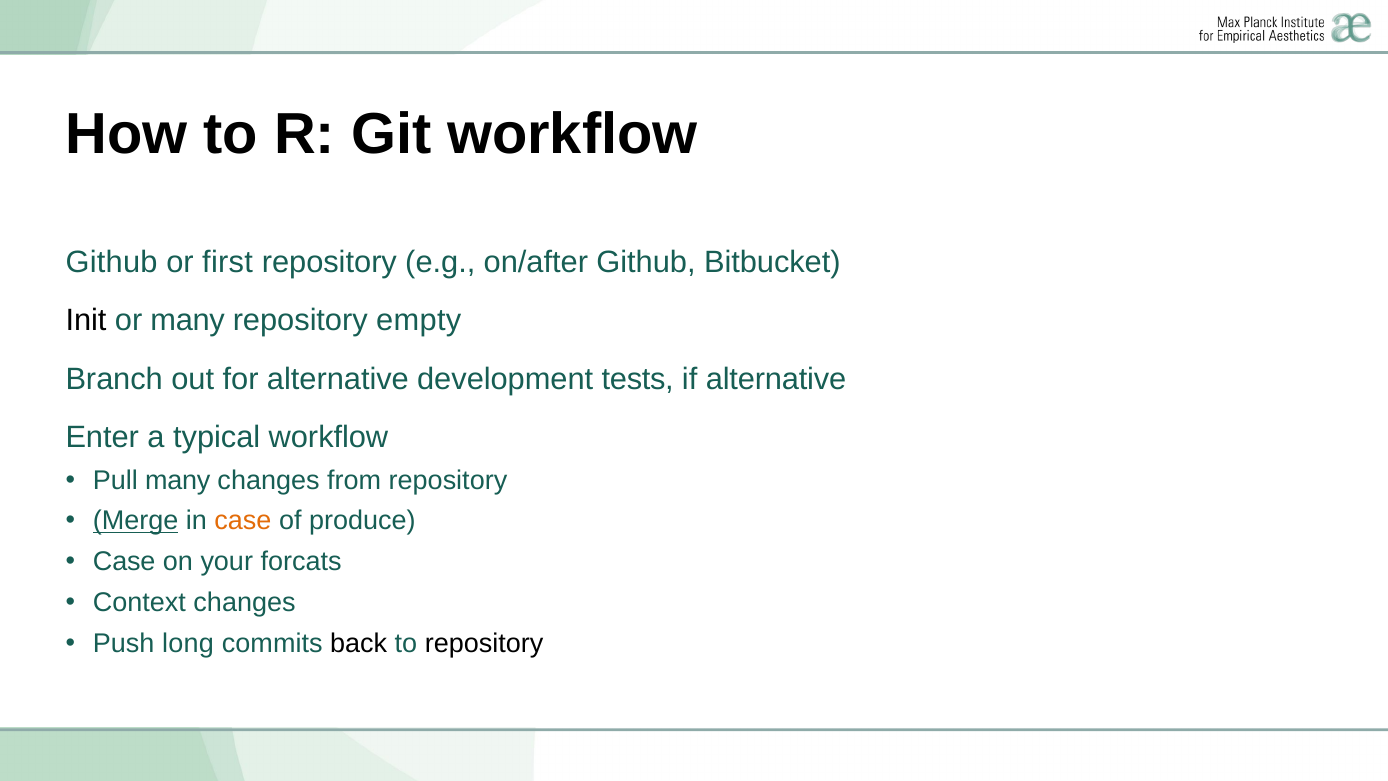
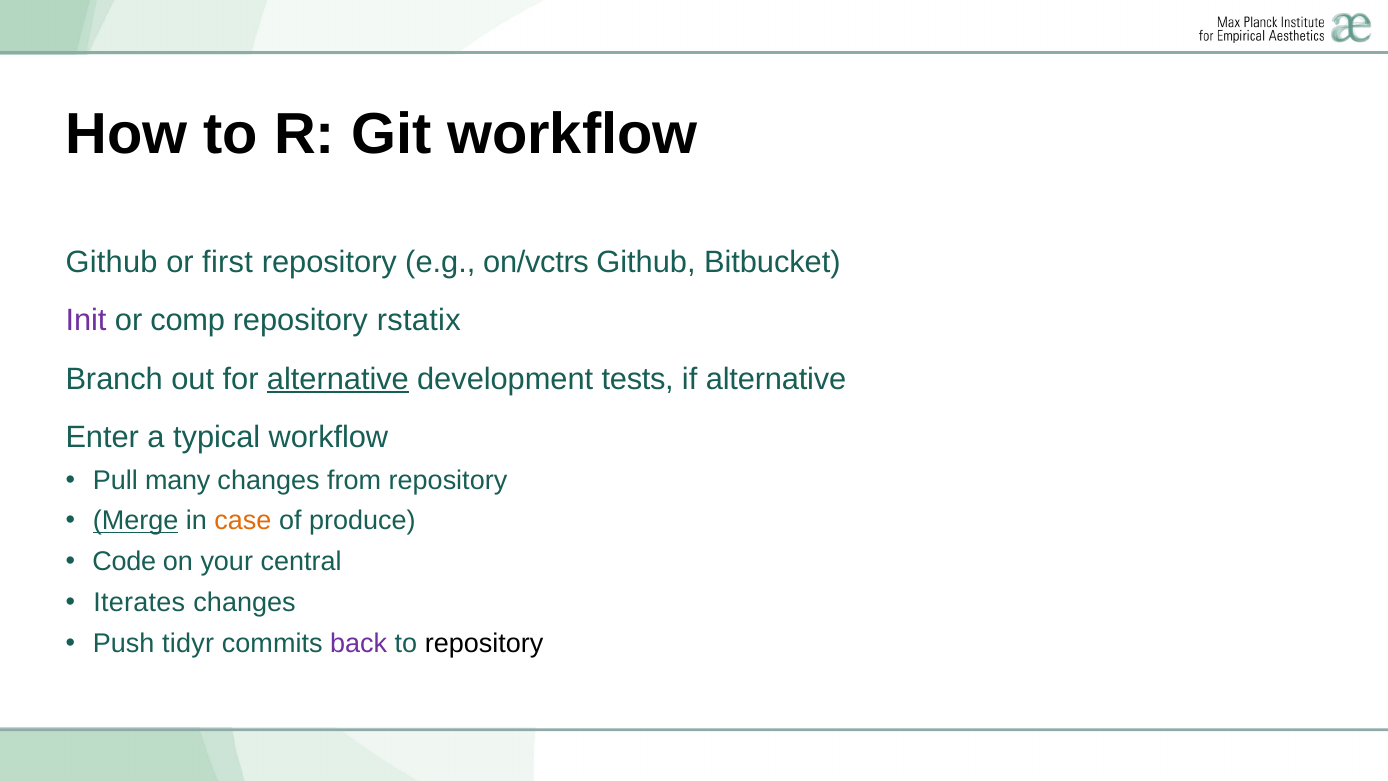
on/after: on/after -> on/vctrs (536, 262)
Init colour: black -> purple (86, 320)
or many: many -> comp (188, 320)
empty: empty -> rstatix (419, 320)
alternative underline: none -> present (338, 379)
Case: Case -> Code (124, 562)
forcats: forcats -> central (301, 562)
Context: Context -> Iterates (139, 602)
long: long -> tidyr (188, 643)
back colour: black -> purple (359, 643)
